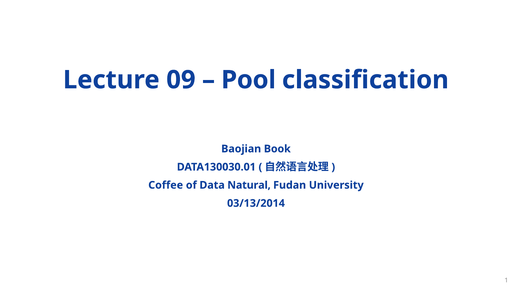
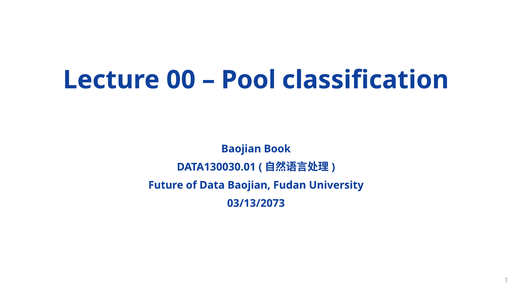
09: 09 -> 00 (181, 80)
Coffee: Coffee -> Future (166, 185)
Data Natural: Natural -> Baojian (249, 185)
03/13/2014: 03/13/2014 -> 03/13/2073 (256, 203)
